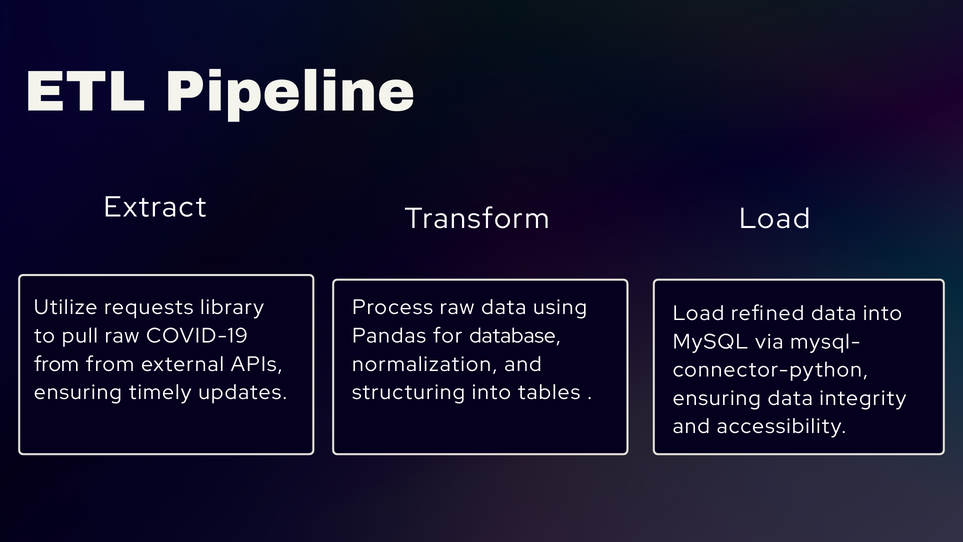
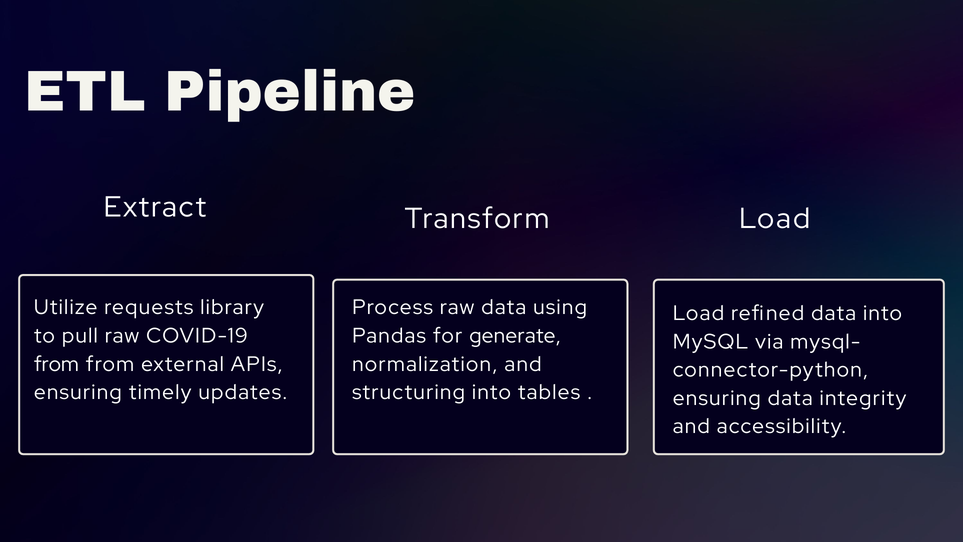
database: database -> generate (515, 336)
